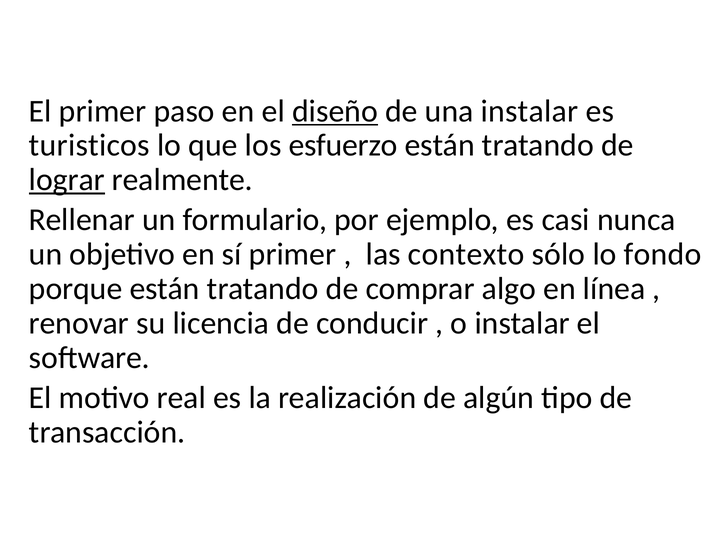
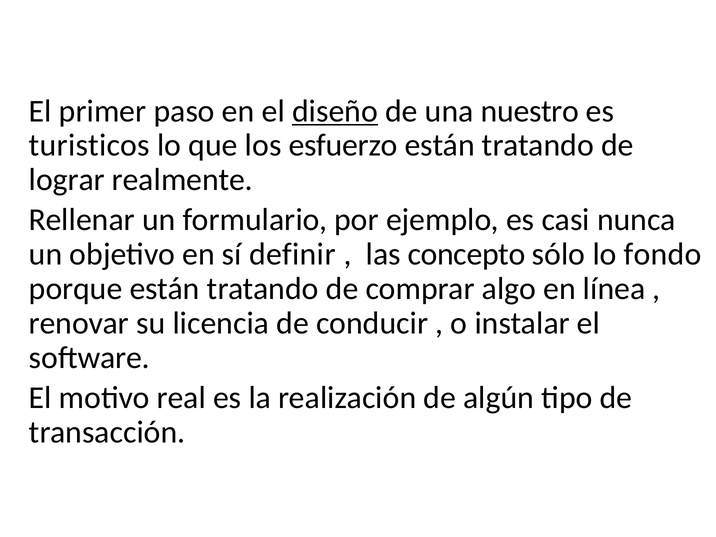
una instalar: instalar -> nuestro (530, 111)
lograr underline: present -> none (67, 180)
sí primer: primer -> definir (292, 254)
contexto: contexto -> concepto (467, 254)
